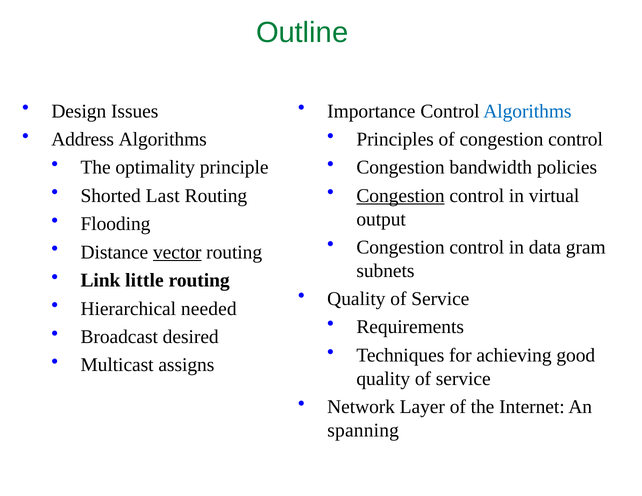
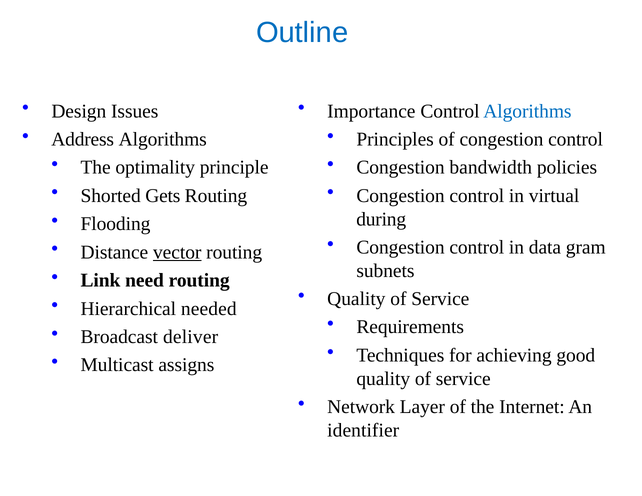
Outline colour: green -> blue (302, 32)
Last: Last -> Gets (163, 196)
Congestion underline: present -> none (401, 196)
output: output -> during (381, 219)
little: little -> need (145, 280)
desired: desired -> deliver (191, 337)
spanning: spanning -> identifier (363, 430)
